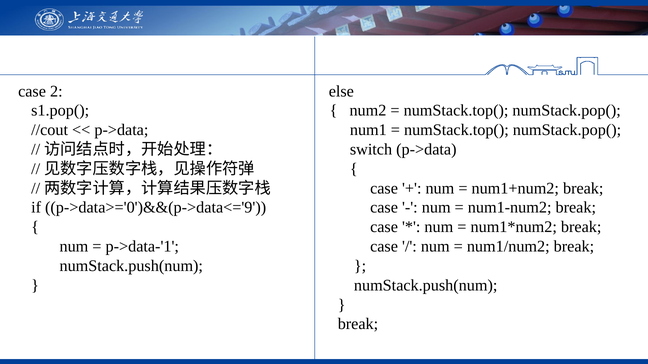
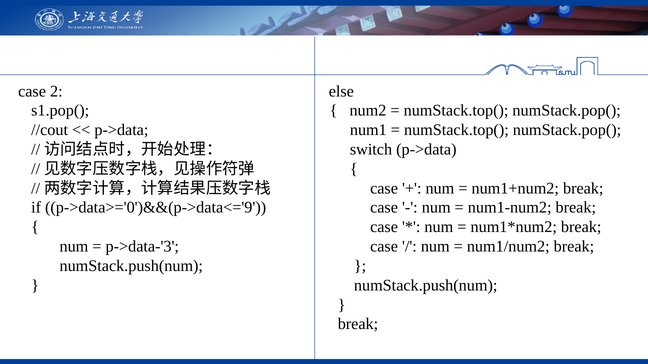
p->data-'1: p->data-'1 -> p->data-'3 (142, 247)
